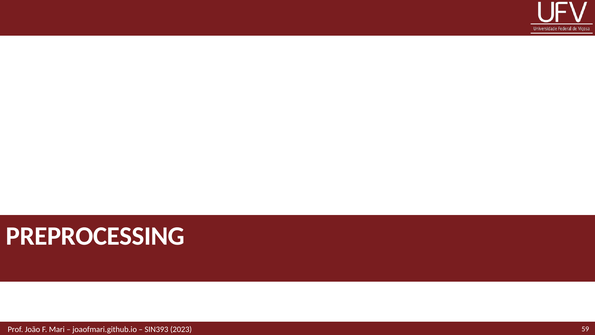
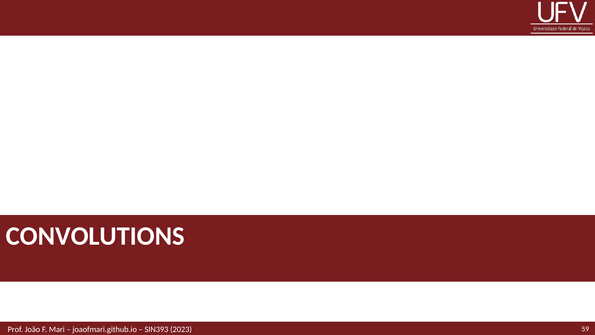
PREPROCESSING: PREPROCESSING -> CONVOLUTIONS (95, 236)
